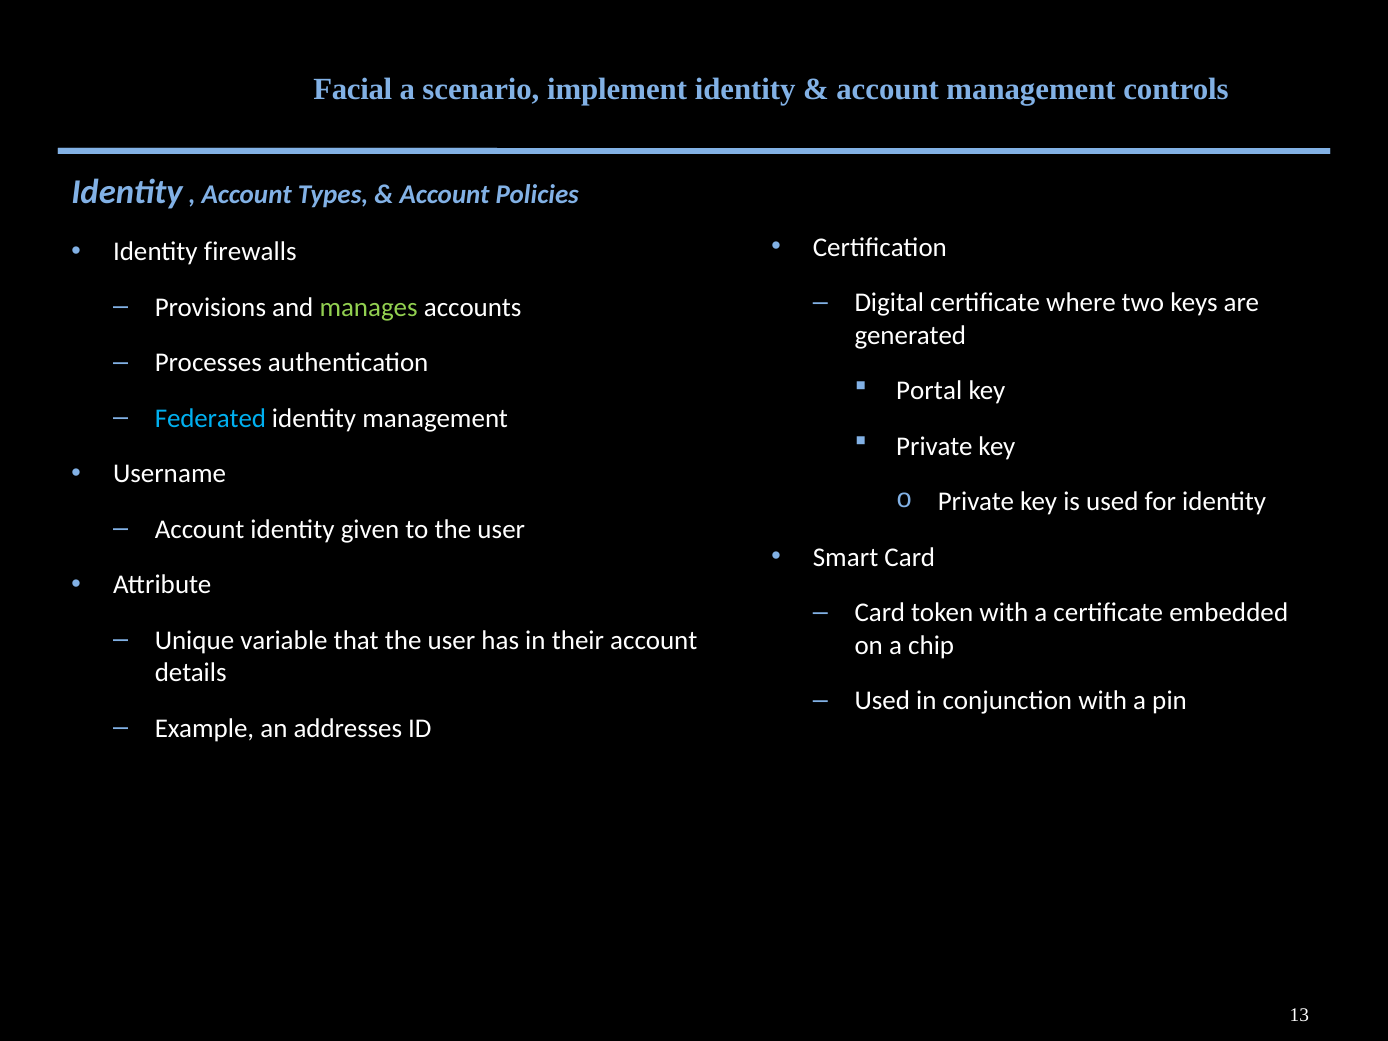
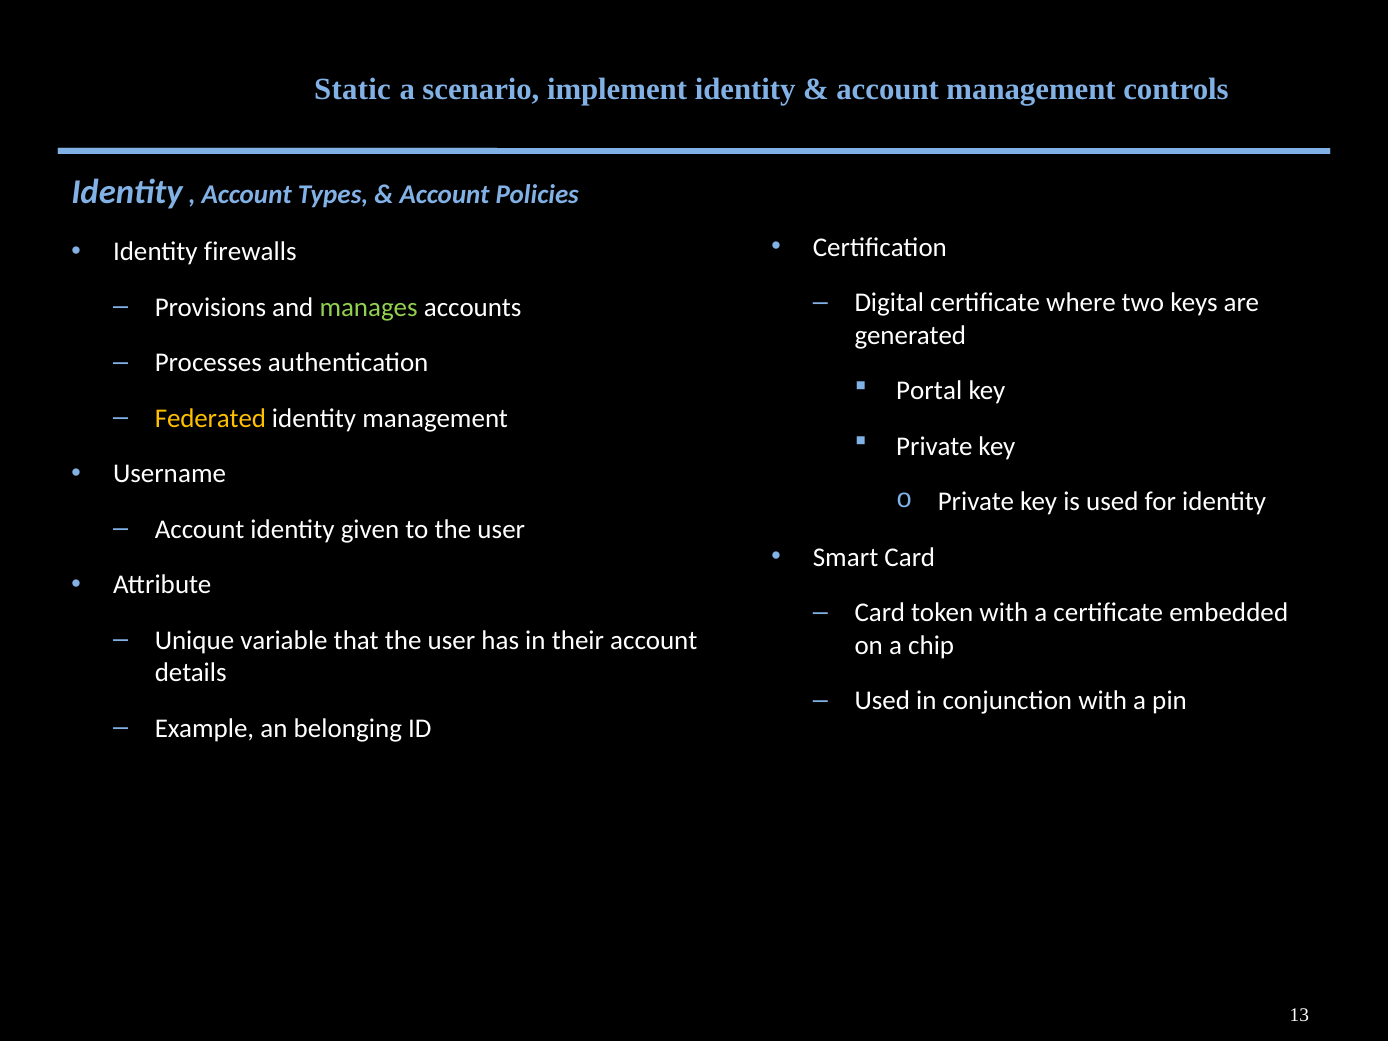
Facial: Facial -> Static (352, 89)
Federated colour: light blue -> yellow (210, 418)
addresses: addresses -> belonging (348, 728)
